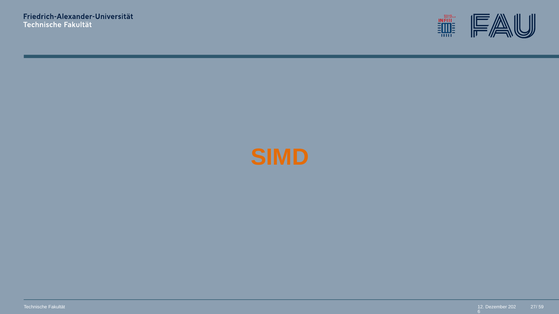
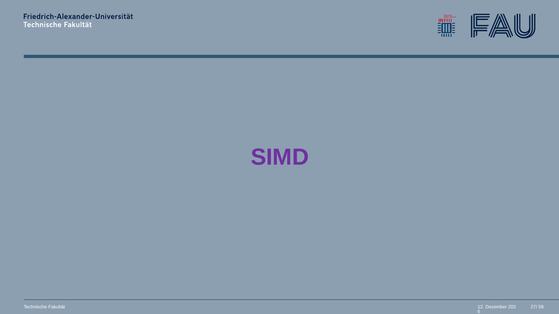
SIMD colour: orange -> purple (280, 157)
